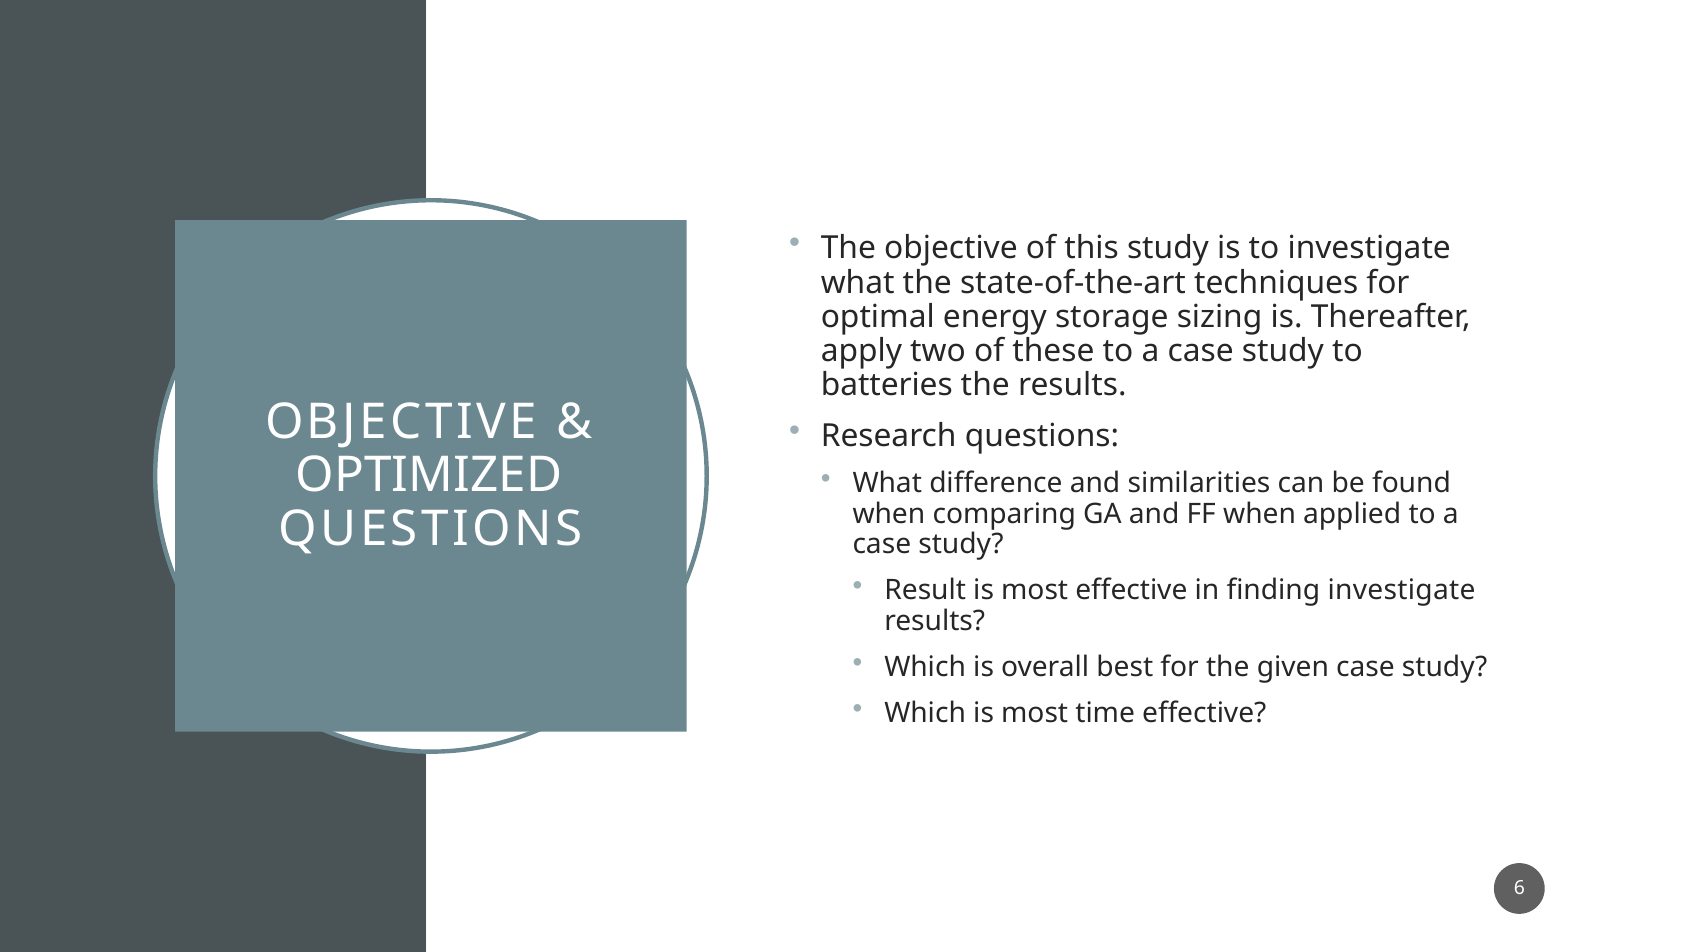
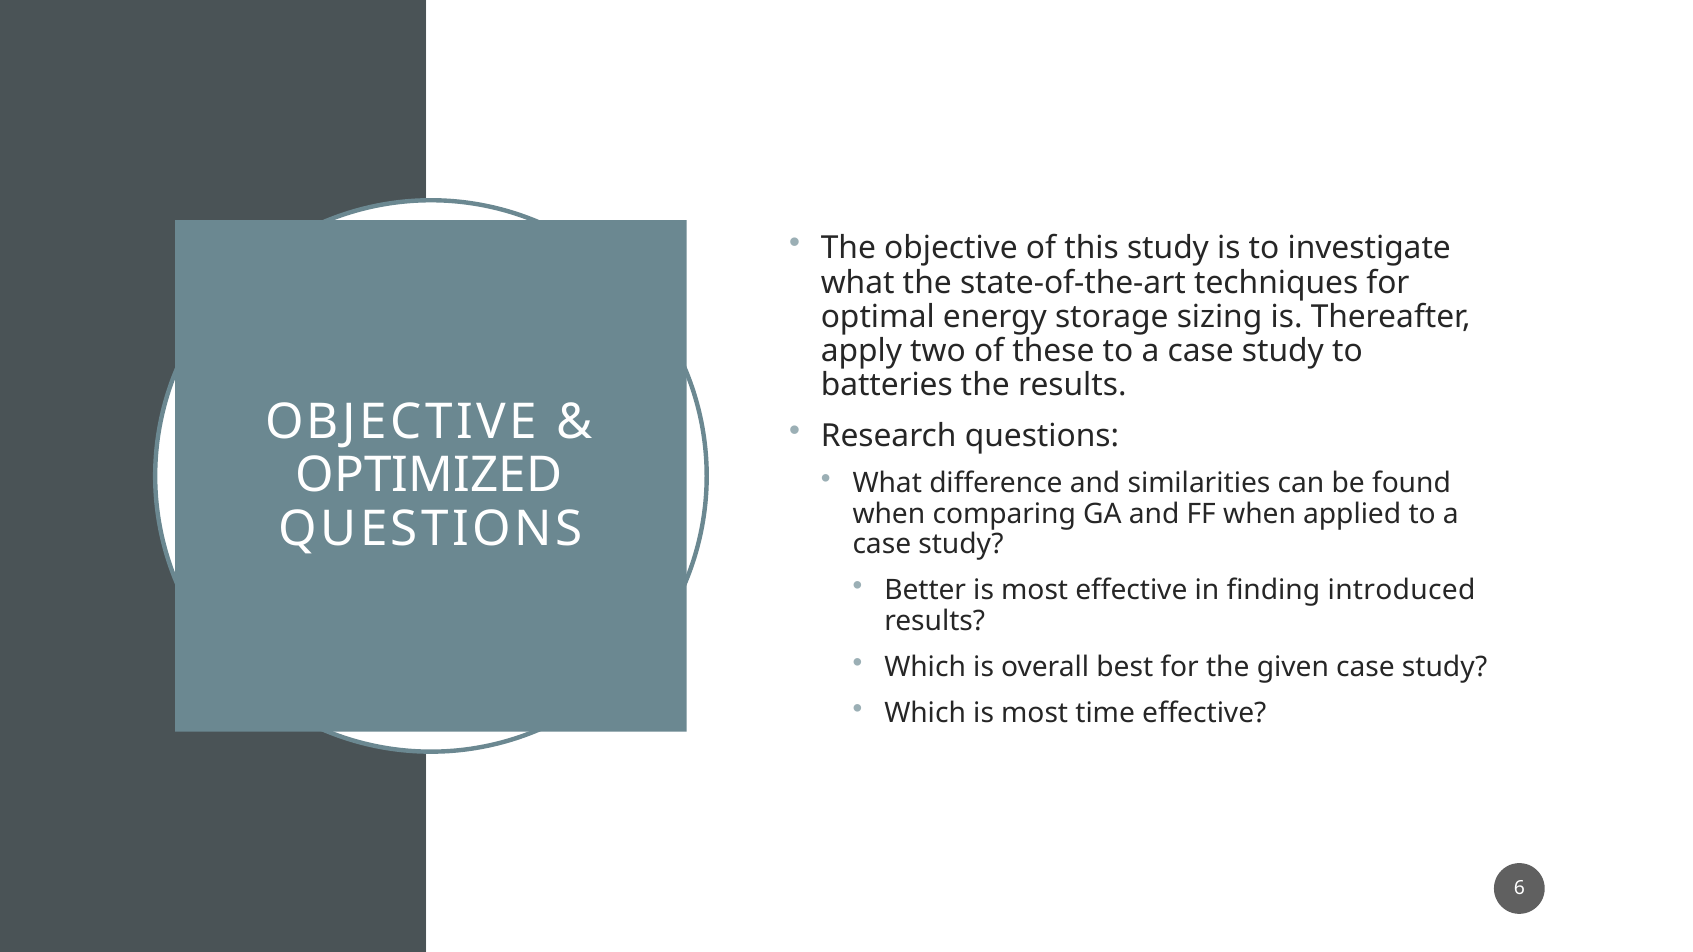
Result: Result -> Better (925, 591)
finding investigate: investigate -> introduced (1402, 591)
